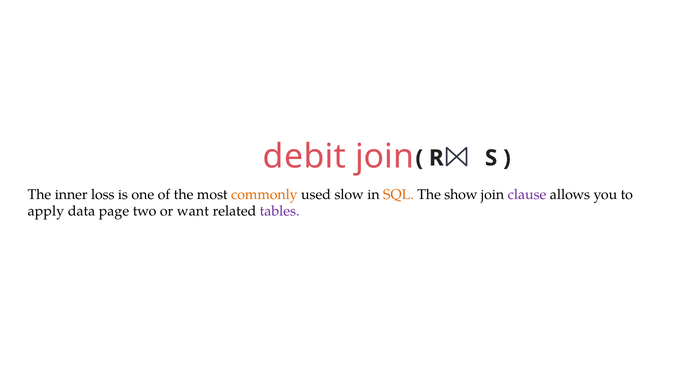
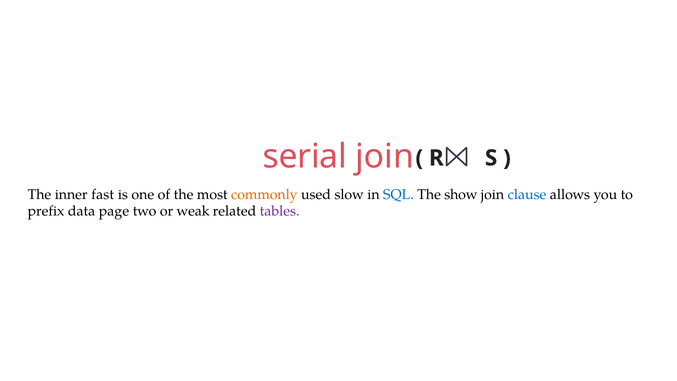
debit: debit -> serial (305, 156)
loss: loss -> fast (103, 194)
SQL colour: orange -> blue (398, 194)
clause colour: purple -> blue (527, 194)
apply: apply -> prefix (46, 211)
want: want -> weak (193, 211)
